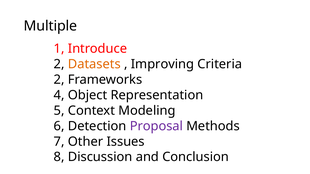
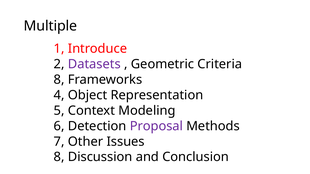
Datasets colour: orange -> purple (94, 64)
Improving: Improving -> Geometric (163, 64)
2: 2 -> 8 (59, 80)
